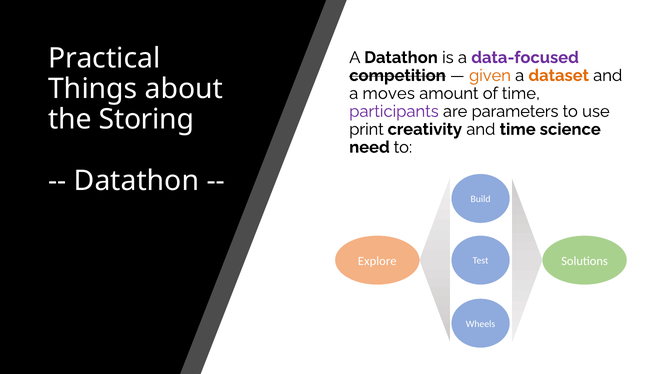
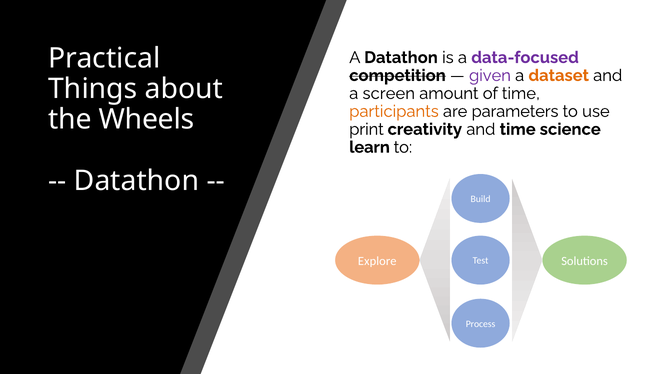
given colour: orange -> purple (490, 75)
moves: moves -> screen (389, 93)
participants colour: purple -> orange (394, 111)
Storing: Storing -> Wheels (147, 119)
need: need -> learn (370, 147)
Wheels: Wheels -> Process (481, 324)
